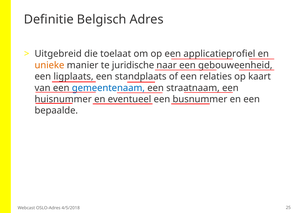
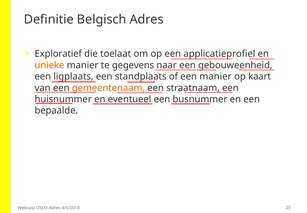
Uitgebreid: Uitgebreid -> Exploratief (58, 54)
juridische: juridische -> gegevens (133, 65)
een relaties: relaties -> manier (216, 76)
gemeentenaam colour: blue -> orange (108, 88)
